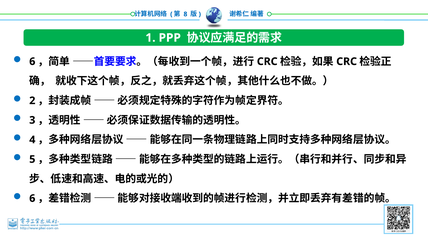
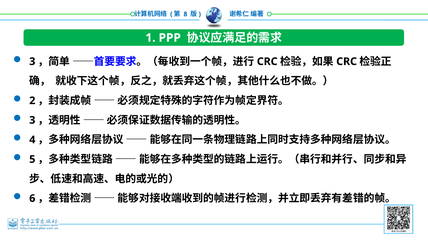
6: 6 -> 3 (32, 62)
